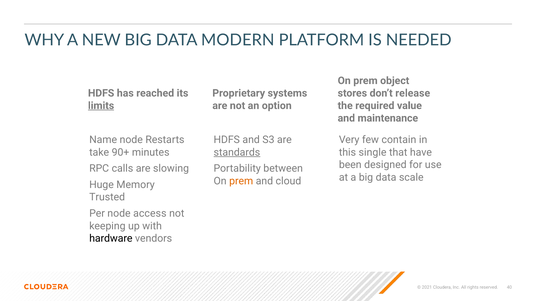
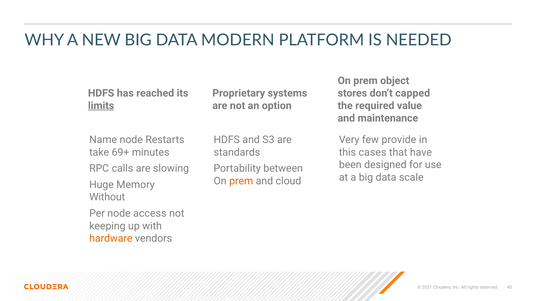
release: release -> capped (413, 93)
contain: contain -> provide (399, 140)
90+: 90+ -> 69+ (120, 153)
standards underline: present -> none (237, 153)
single: single -> cases (373, 153)
Trusted: Trusted -> Without (107, 198)
hardware colour: black -> orange (111, 239)
